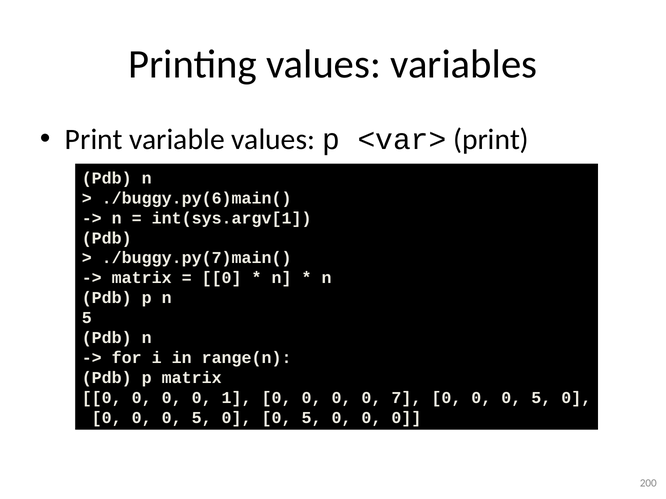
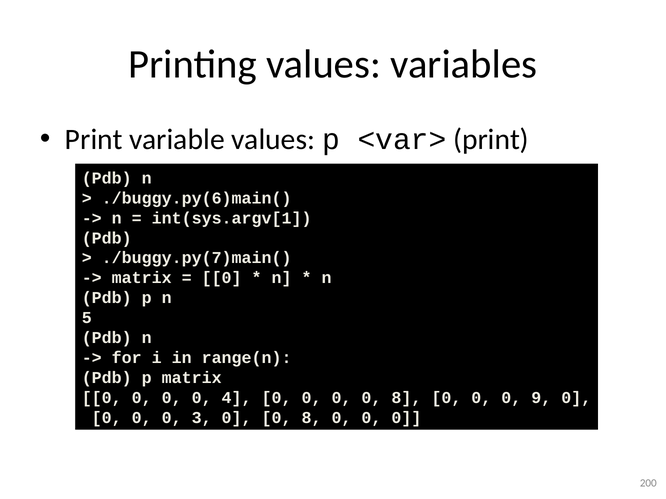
1: 1 -> 4 (237, 398)
0 0 0 7: 7 -> 8 (406, 398)
5: 5 -> 9 (541, 398)
5: 5 -> 3 (202, 418)
5: 5 -> 8 (312, 418)
